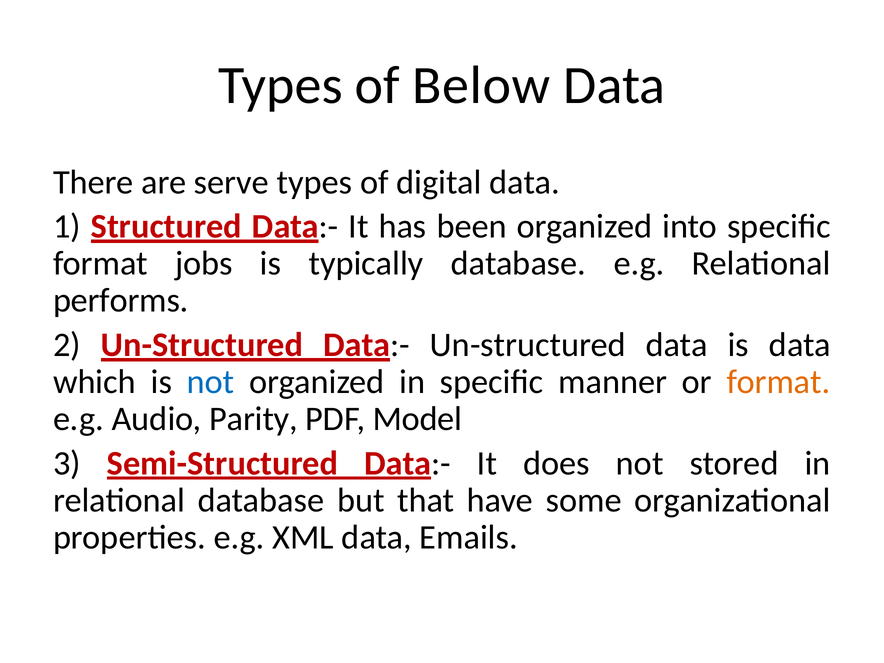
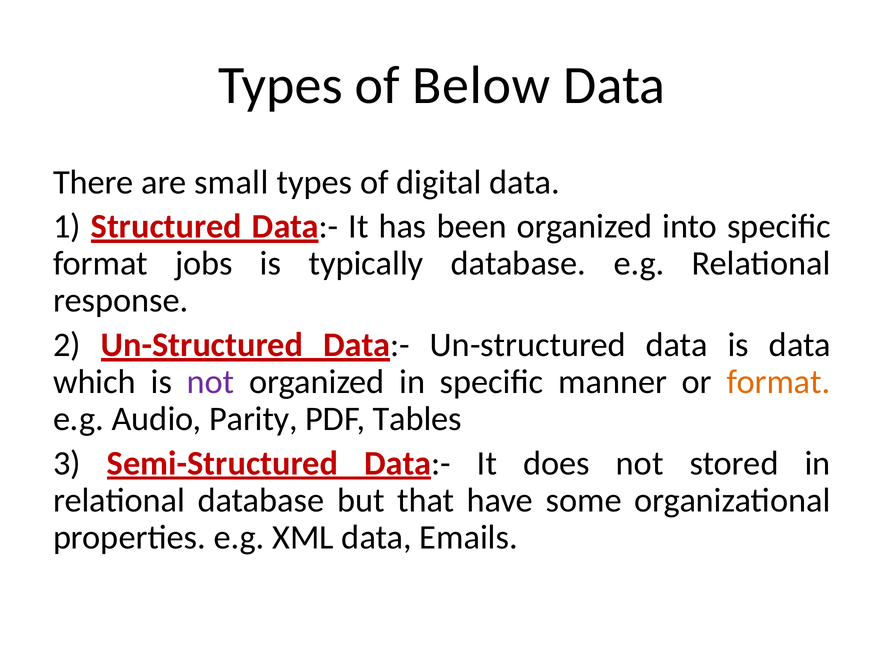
serve: serve -> small (231, 182)
performs: performs -> response (121, 301)
not colour: blue -> purple (211, 382)
Model: Model -> Tables (417, 419)
